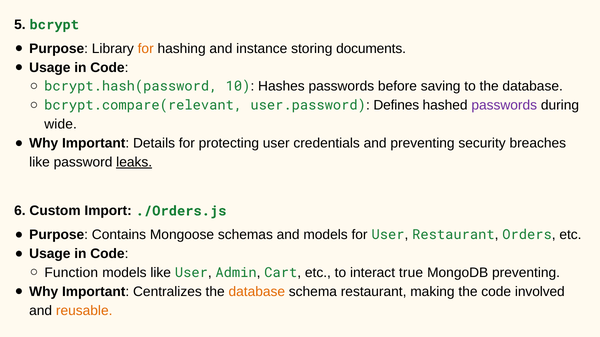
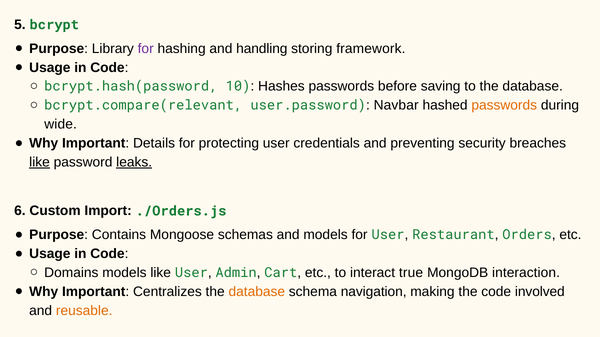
for colour: orange -> purple (146, 49)
instance: instance -> handling (262, 49)
documents: documents -> framework (371, 49)
Defines: Defines -> Navbar (396, 106)
passwords colour: purple -> orange (504, 106)
like underline: none -> present (40, 162)
Function: Function -> Domains (71, 273)
MongoDB preventing: preventing -> interaction (526, 273)
schema restaurant: restaurant -> navigation (374, 292)
